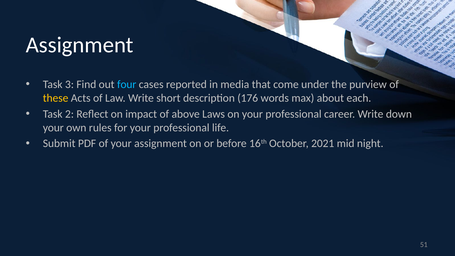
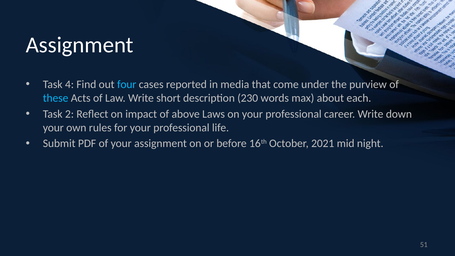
3: 3 -> 4 (69, 84)
these colour: yellow -> light blue (56, 98)
176: 176 -> 230 (248, 98)
